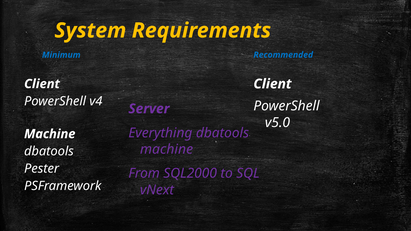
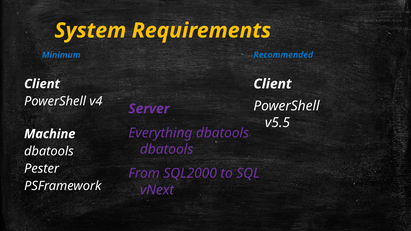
v5.0: v5.0 -> v5.5 (277, 123)
machine: machine -> dbatools (167, 149)
